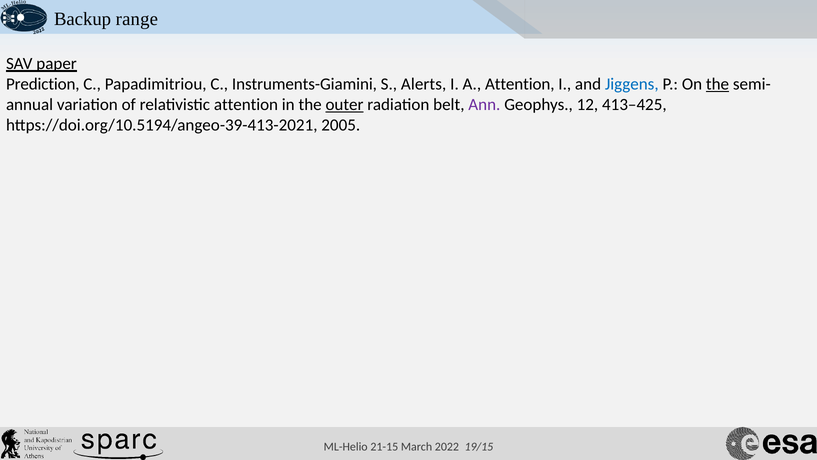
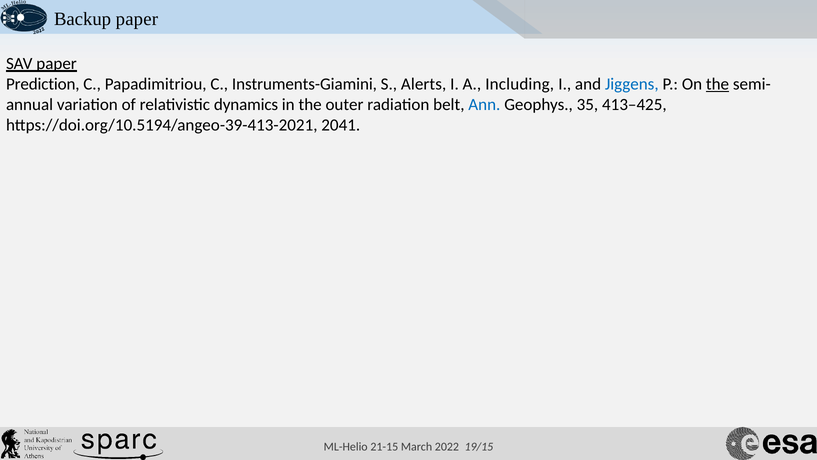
Backup range: range -> paper (137, 19)
A Attention: Attention -> Including (520, 84)
relativistic attention: attention -> dynamics (246, 104)
outer underline: present -> none (345, 104)
Ann colour: purple -> blue (484, 104)
12: 12 -> 35 (587, 104)
2005: 2005 -> 2041 (341, 125)
